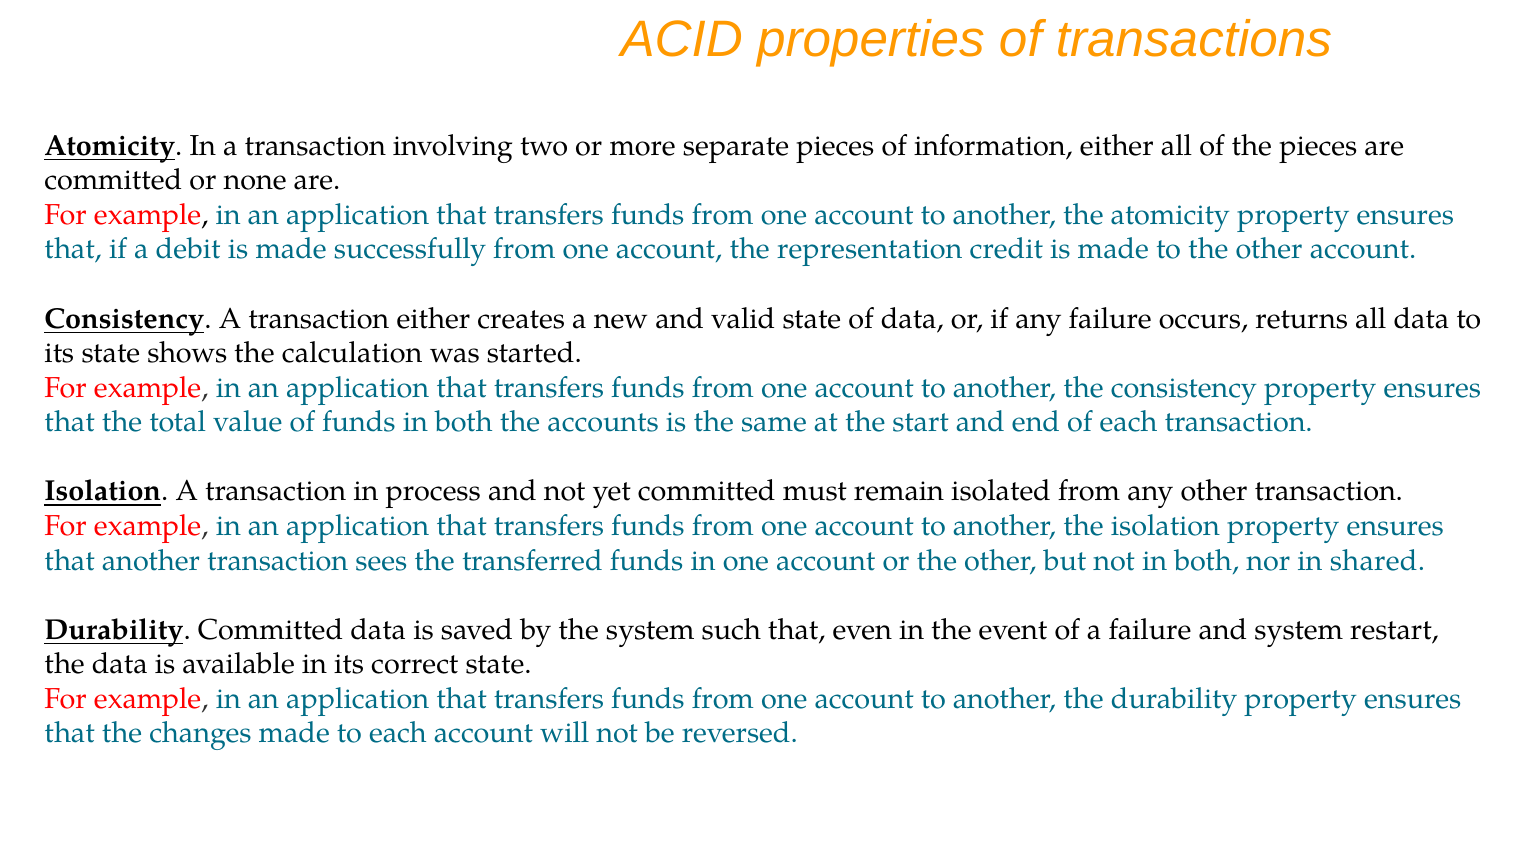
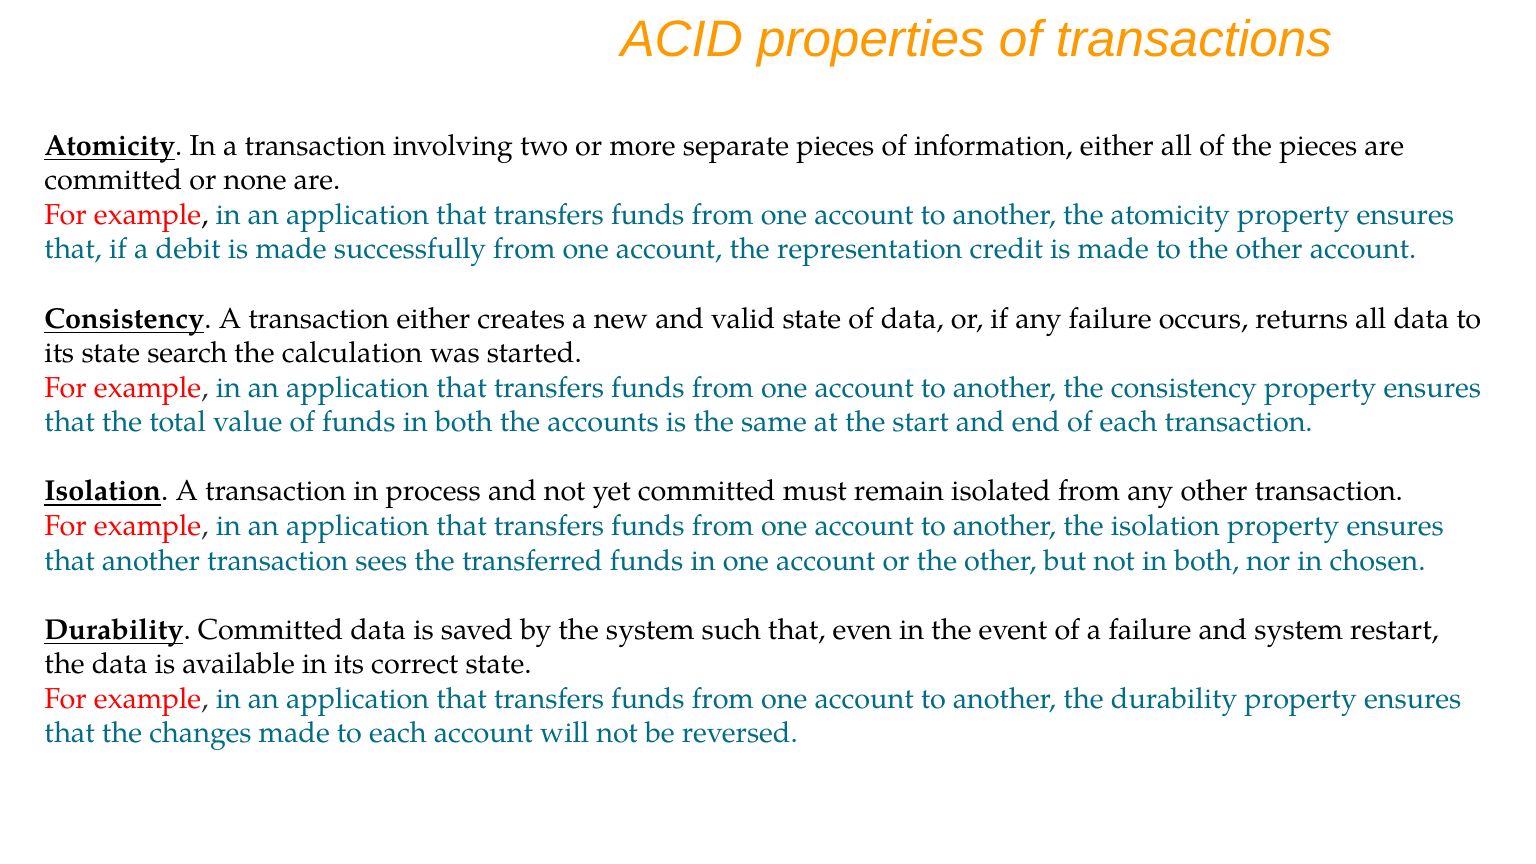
shows: shows -> search (187, 353)
shared: shared -> chosen (1378, 561)
